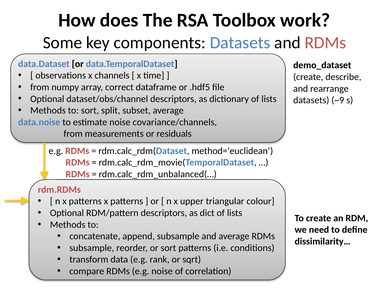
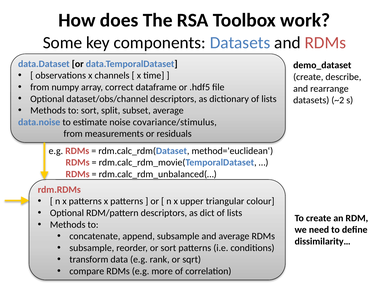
~9: ~9 -> ~2 (338, 100)
covariance/channels: covariance/channels -> covariance/stimulus (175, 122)
e.g noise: noise -> more (162, 272)
